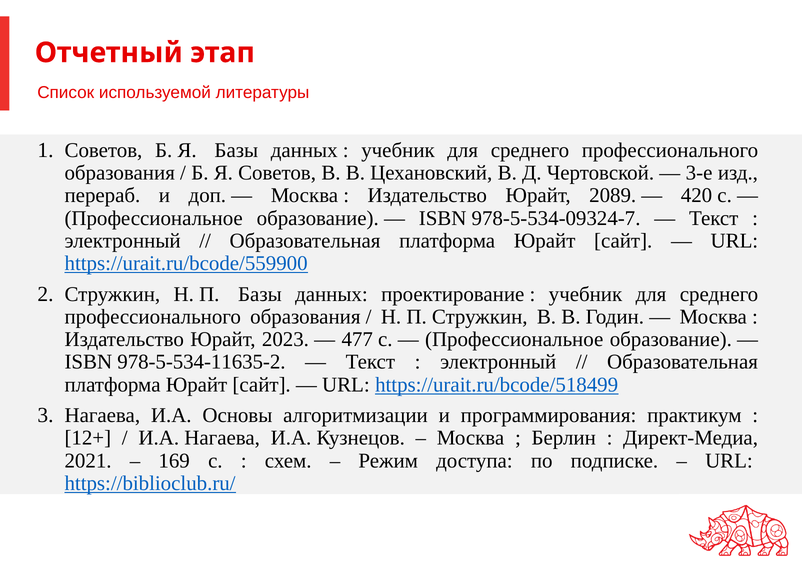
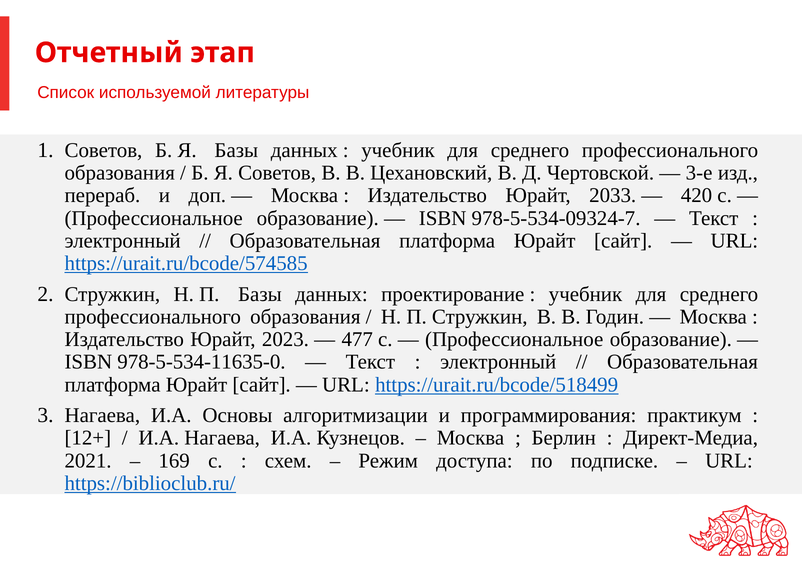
2089: 2089 -> 2033 (613, 196)
https://urait.ru/bcode/559900: https://urait.ru/bcode/559900 -> https://urait.ru/bcode/574585 (186, 263)
978-5-534-11635-2: 978-5-534-11635-2 -> 978-5-534-11635-0 (201, 362)
